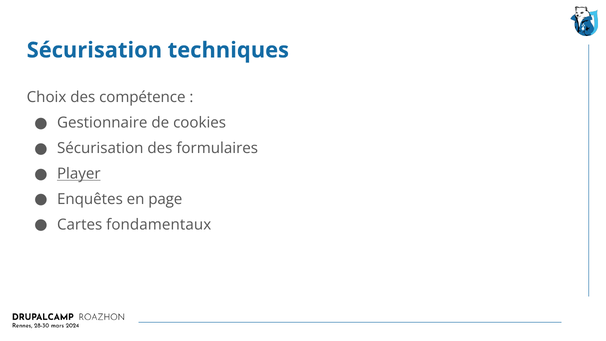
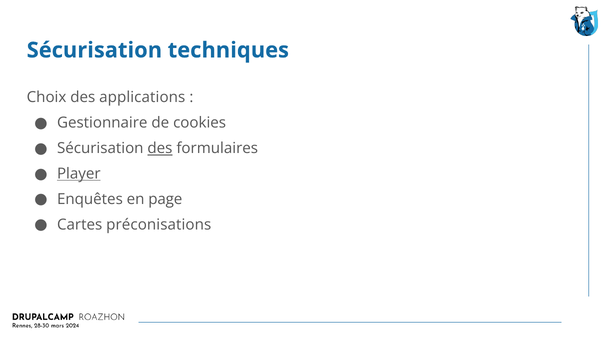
compétence: compétence -> applications (142, 97)
des underline: none -> present (160, 148)
fondamentaux: fondamentaux -> préconisations (159, 225)
